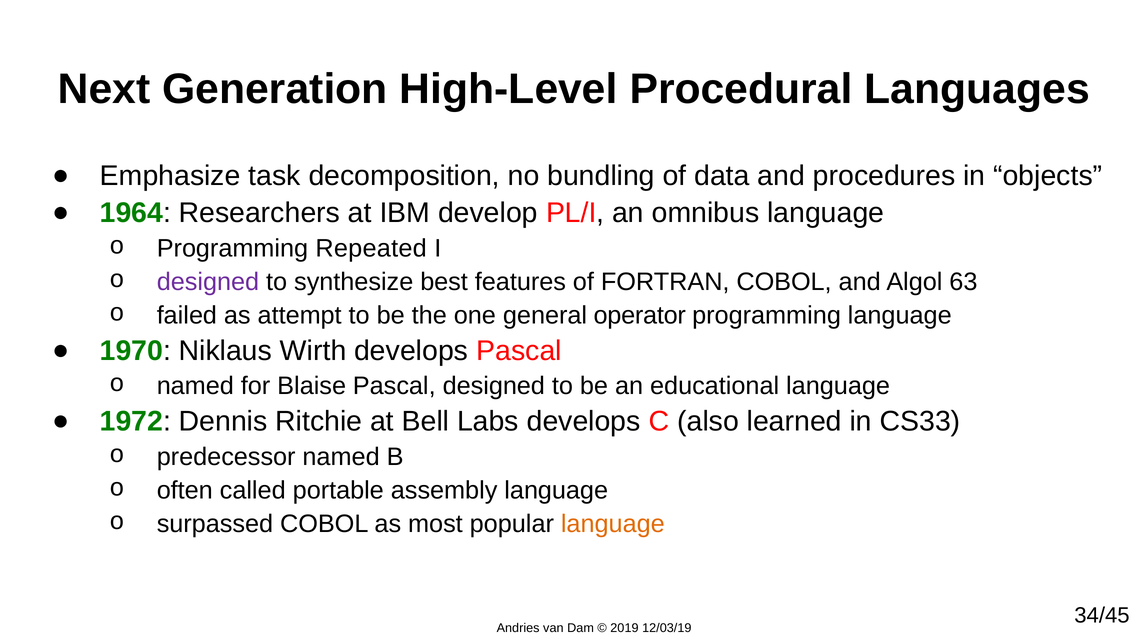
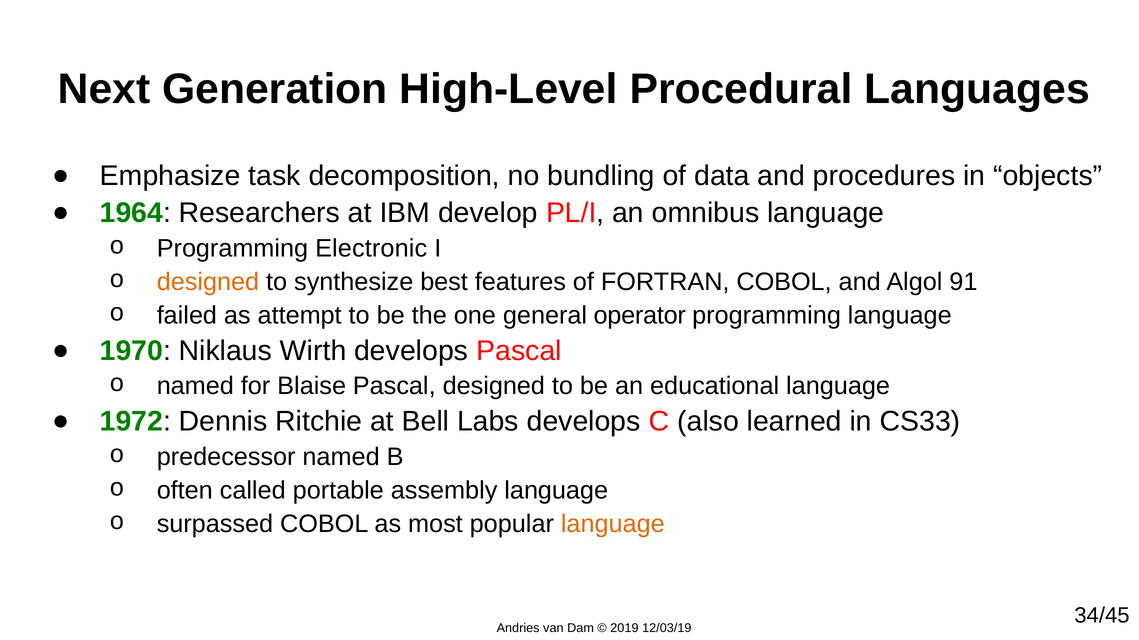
Repeated: Repeated -> Electronic (371, 249)
designed colour: purple -> orange (208, 282)
63: 63 -> 91 (963, 282)
